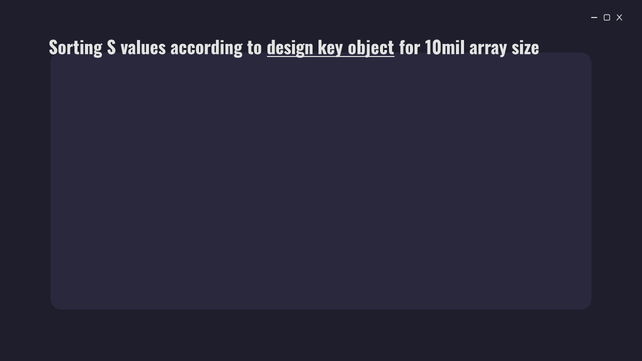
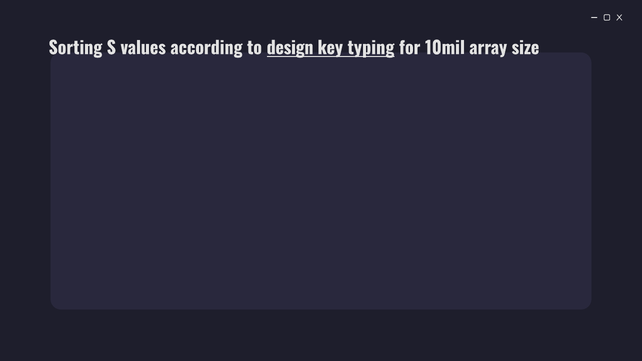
object: object -> typing (371, 48)
